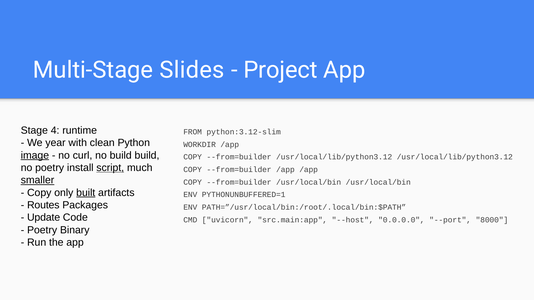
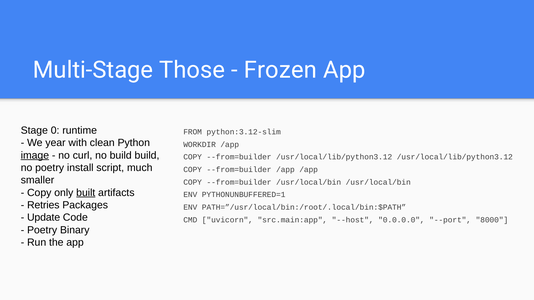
Slides: Slides -> Those (192, 70)
Project: Project -> Frozen (280, 70)
4: 4 -> 0 (55, 131)
script underline: present -> none (110, 168)
smaller underline: present -> none (38, 180)
Routes: Routes -> Retries (43, 205)
